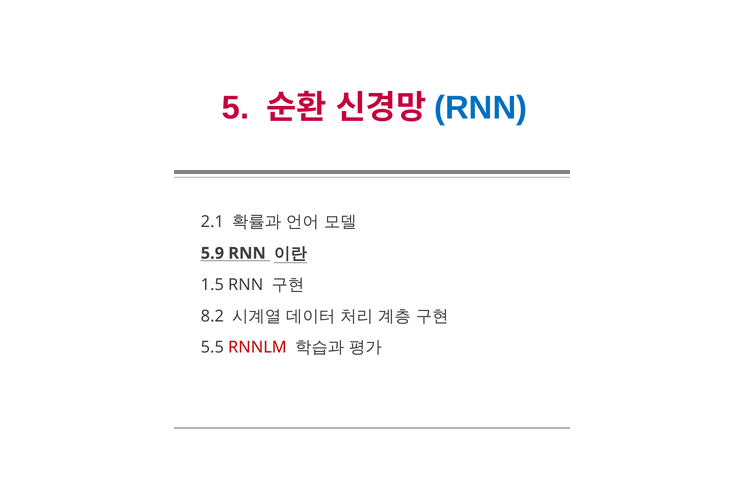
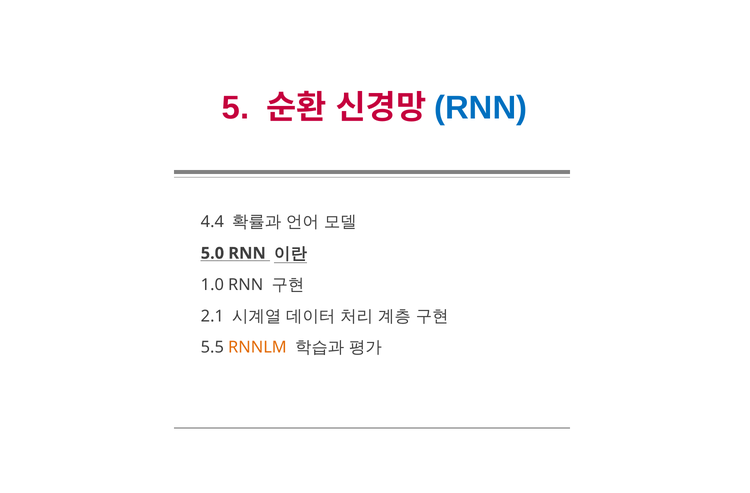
2.1: 2.1 -> 4.4 (212, 222)
5.9: 5.9 -> 5.0 (212, 253)
1.5: 1.5 -> 1.0 (212, 284)
8.2: 8.2 -> 2.1 (212, 316)
RNNLM colour: red -> orange (257, 347)
